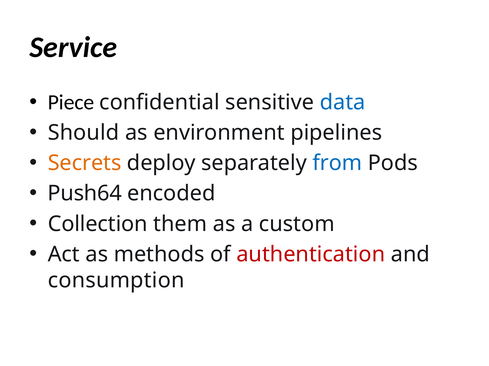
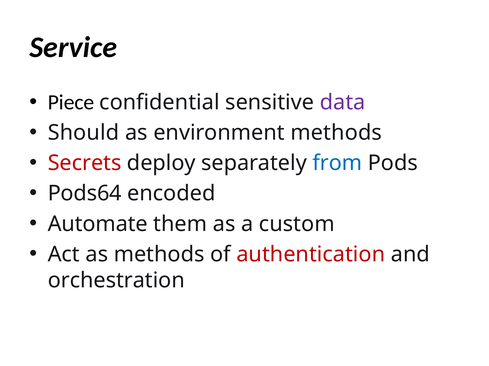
data colour: blue -> purple (343, 103)
environment pipelines: pipelines -> methods (336, 133)
Secrets colour: orange -> red (85, 163)
Push64: Push64 -> Pods64 (85, 194)
Collection: Collection -> Automate (98, 224)
consumption: consumption -> orchestration (116, 281)
